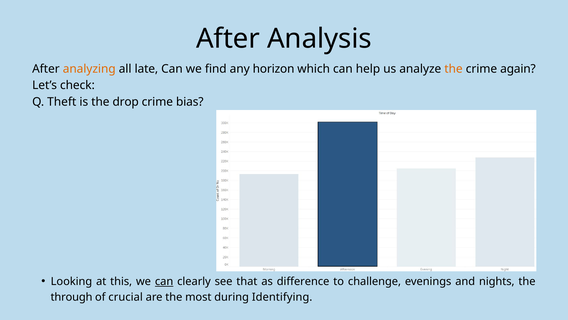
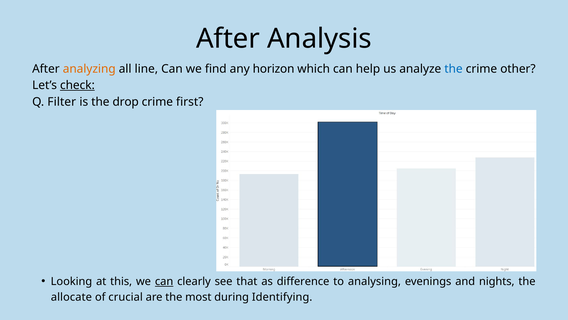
late: late -> line (146, 69)
the colour: orange -> blue (454, 69)
again: again -> other (518, 69)
check underline: none -> present (77, 85)
Theft: Theft -> Filter (62, 102)
bias: bias -> first (190, 102)
challenge: challenge -> analysing (374, 281)
through: through -> allocate (71, 297)
